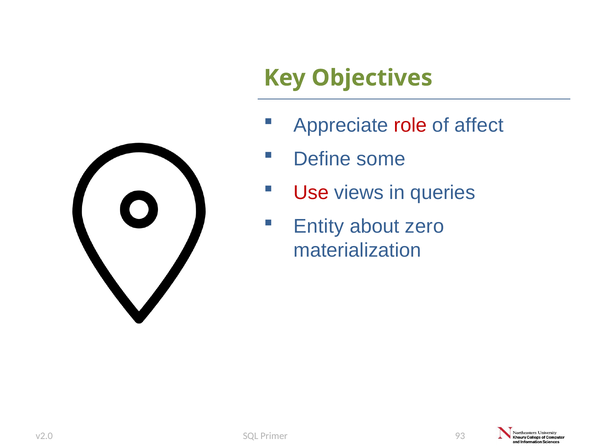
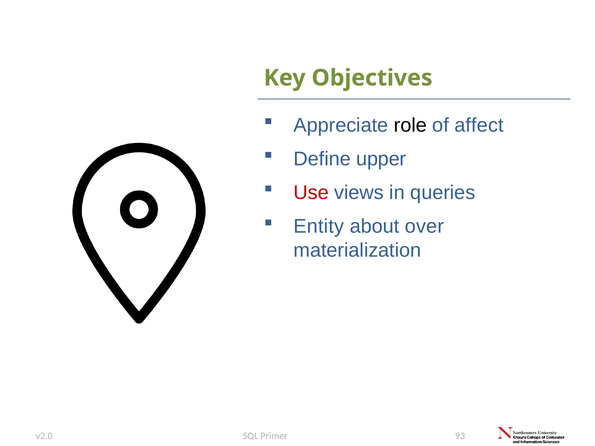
role colour: red -> black (410, 125)
some: some -> upper (381, 159)
zero: zero -> over (425, 226)
